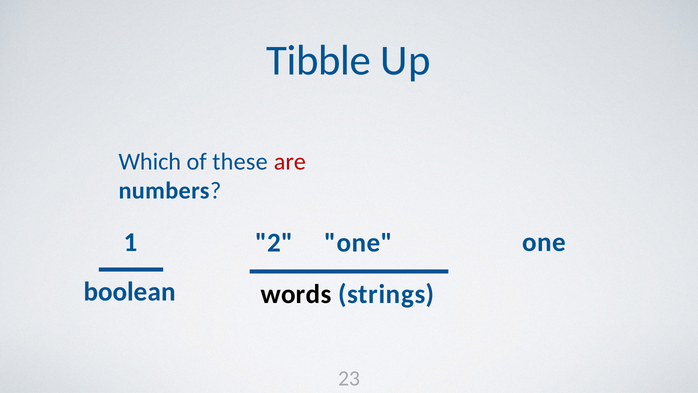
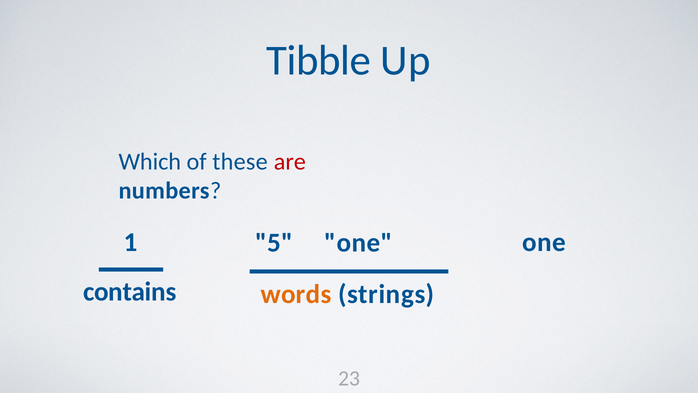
2: 2 -> 5 (274, 242)
boolean: boolean -> contains (130, 292)
words colour: black -> orange (296, 294)
